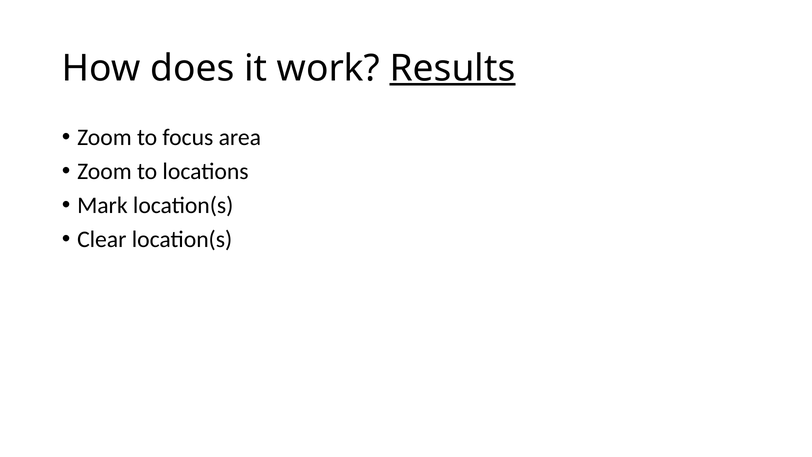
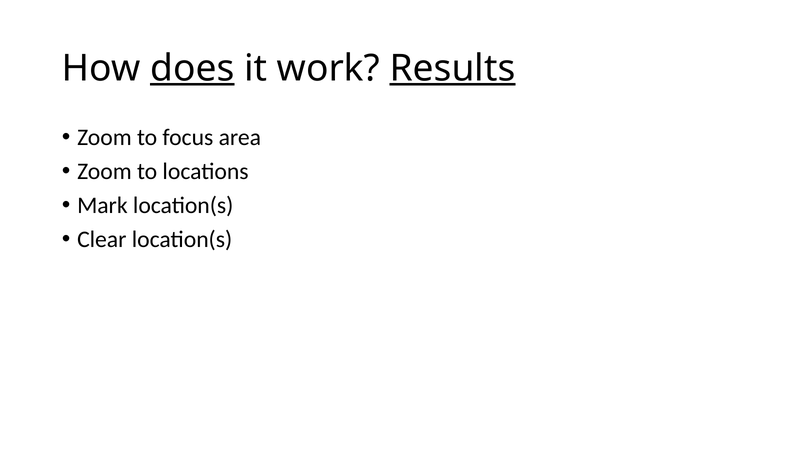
does underline: none -> present (192, 68)
